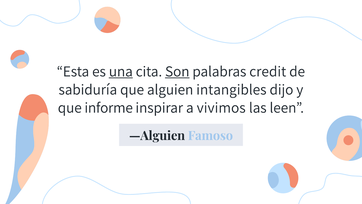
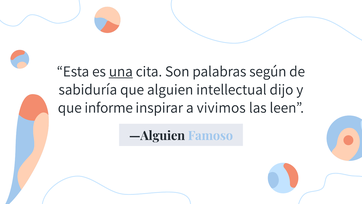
Son underline: present -> none (177, 71)
credit: credit -> según (268, 71)
intangibles: intangibles -> intellectual (231, 89)
